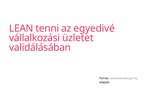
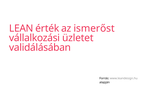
tenni: tenni -> érték (47, 28)
egyedivé: egyedivé -> ismerőst (94, 28)
